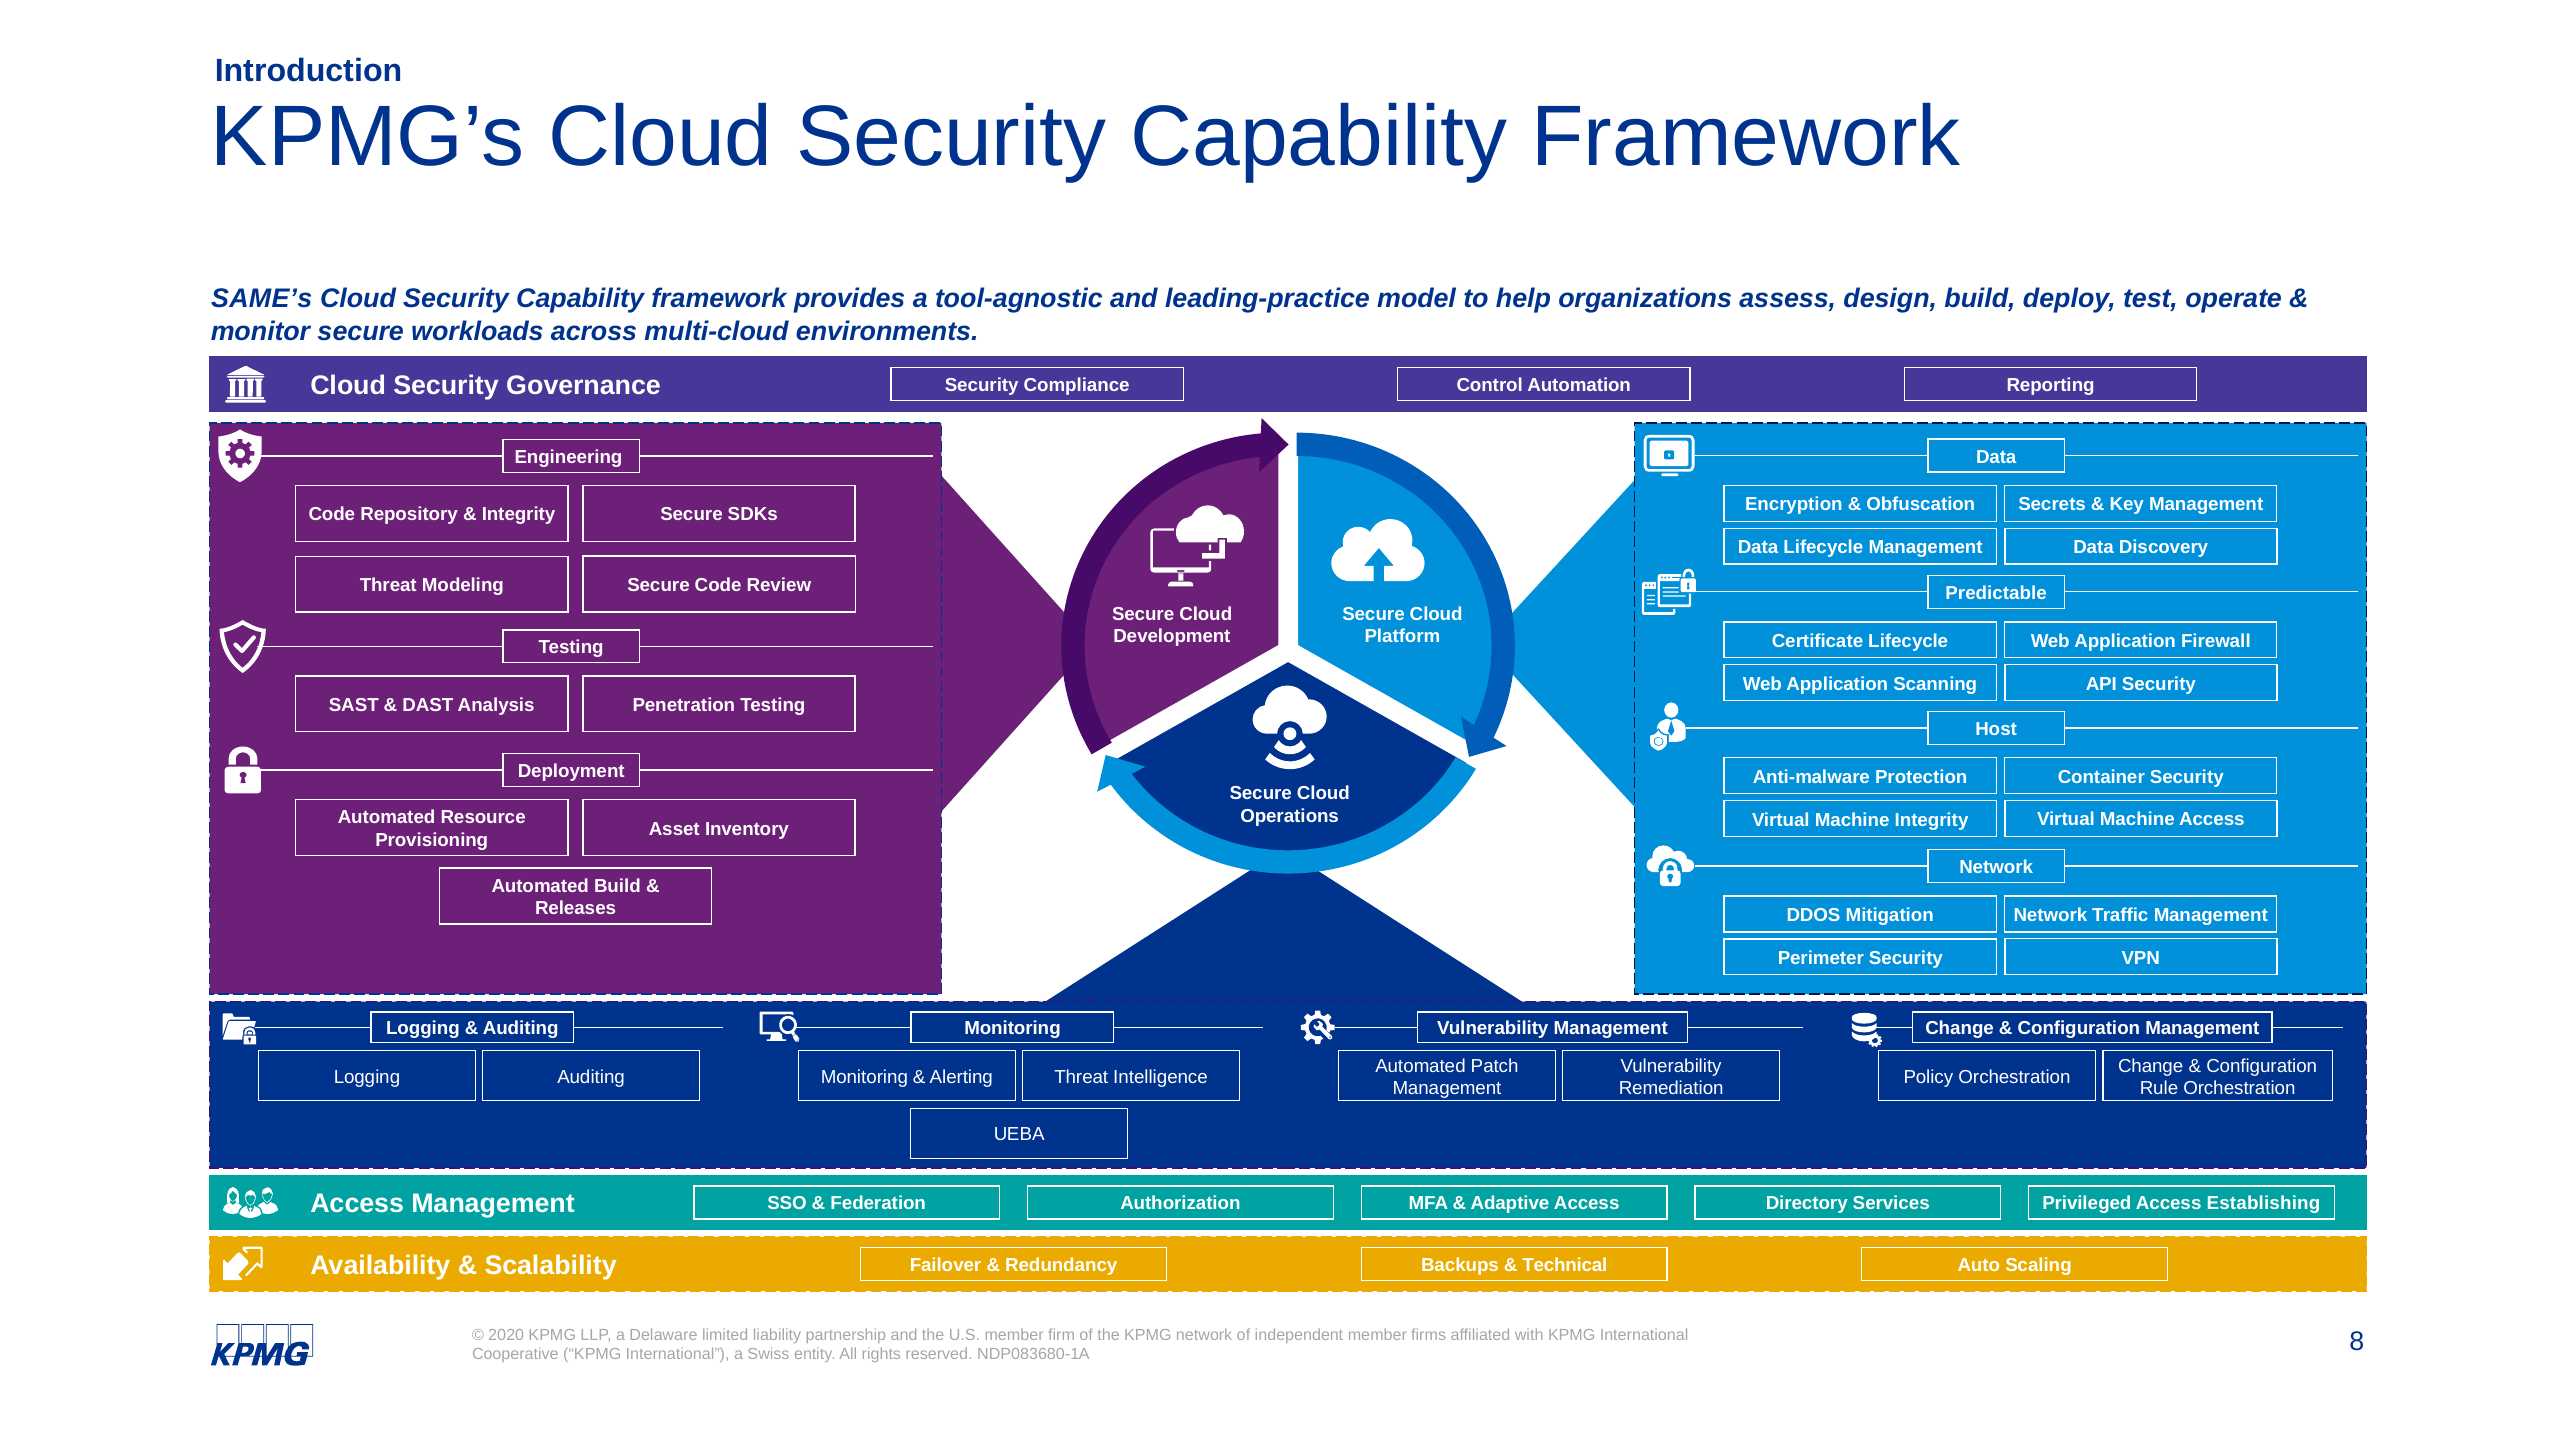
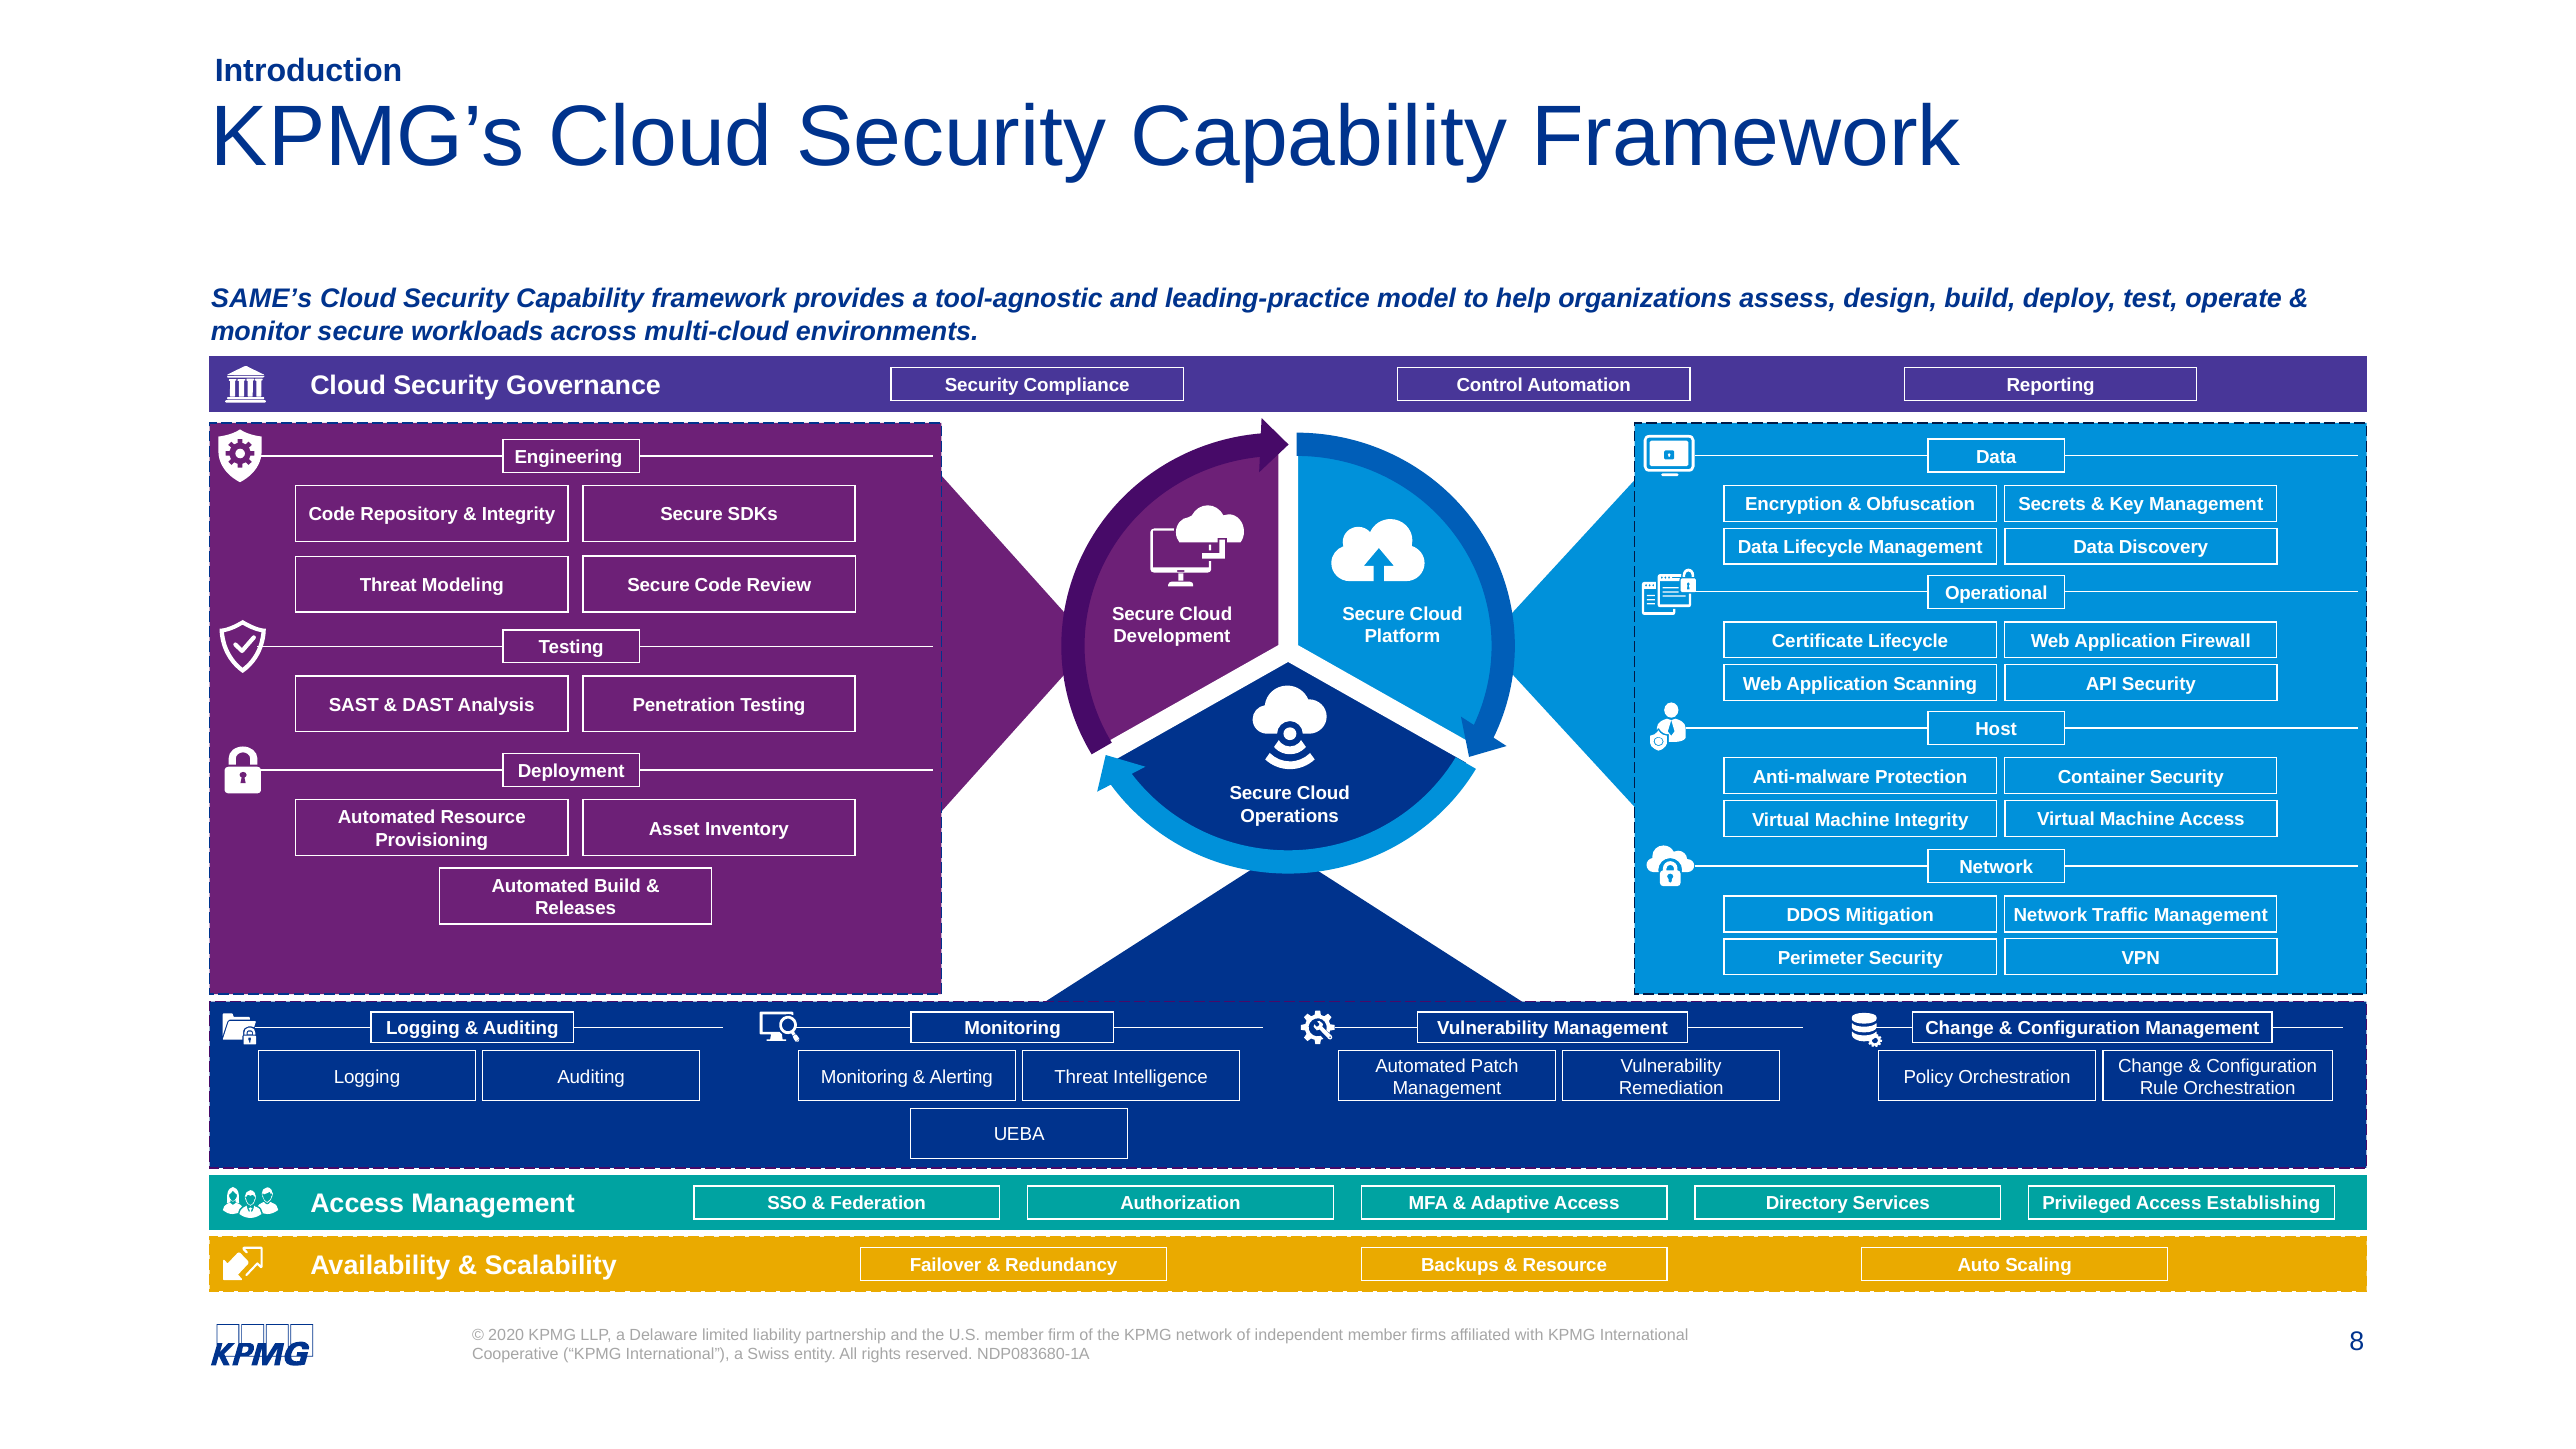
Predictable: Predictable -> Operational (1996, 593)
Technical: Technical -> Resource (1565, 1265)
